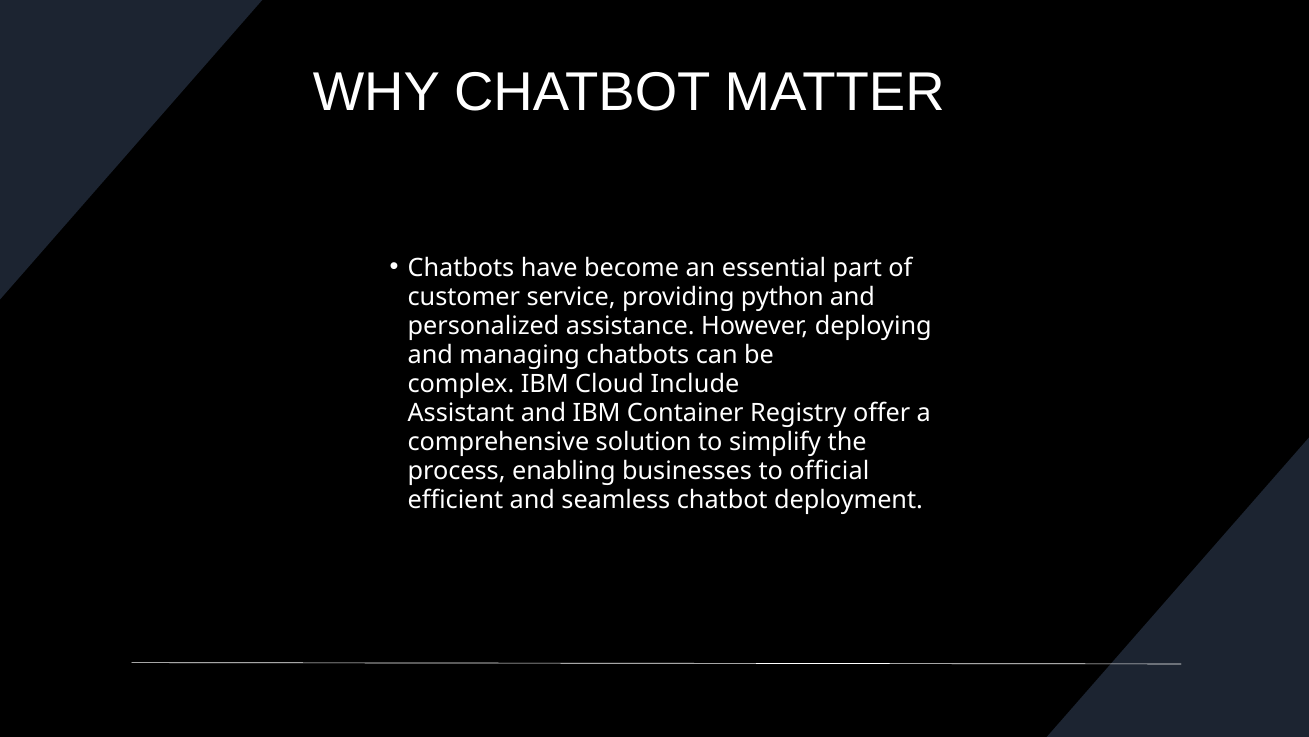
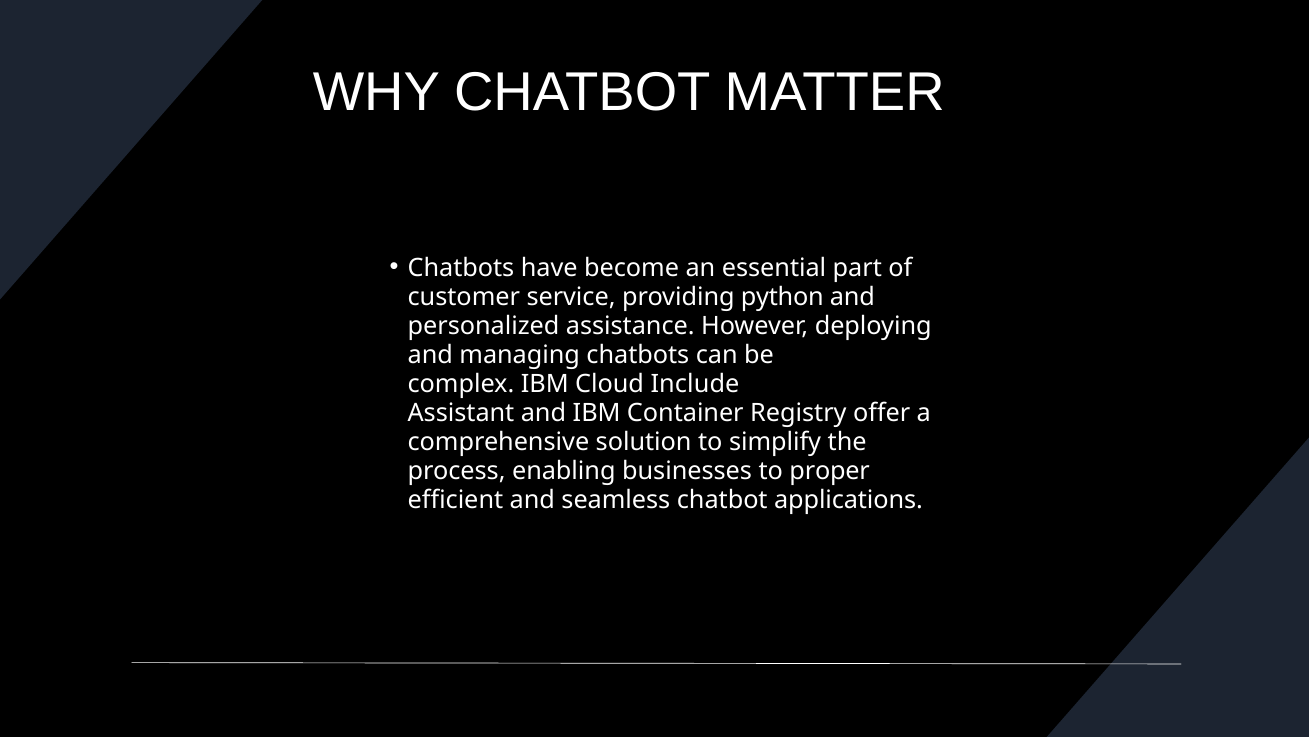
official: official -> proper (830, 471)
deployment: deployment -> applications (849, 500)
